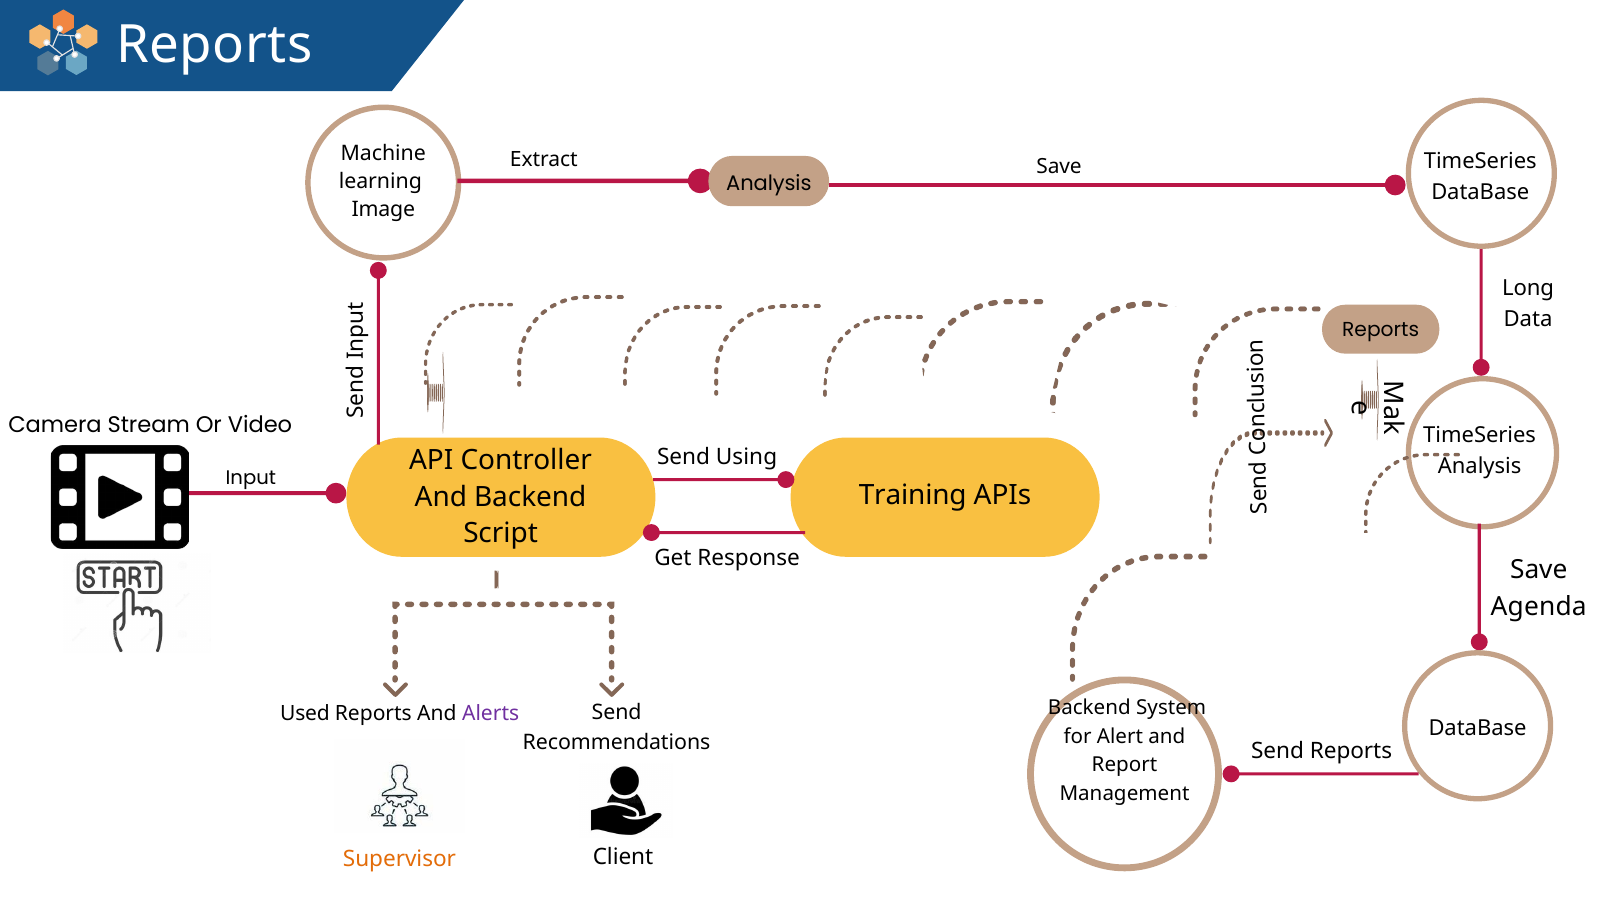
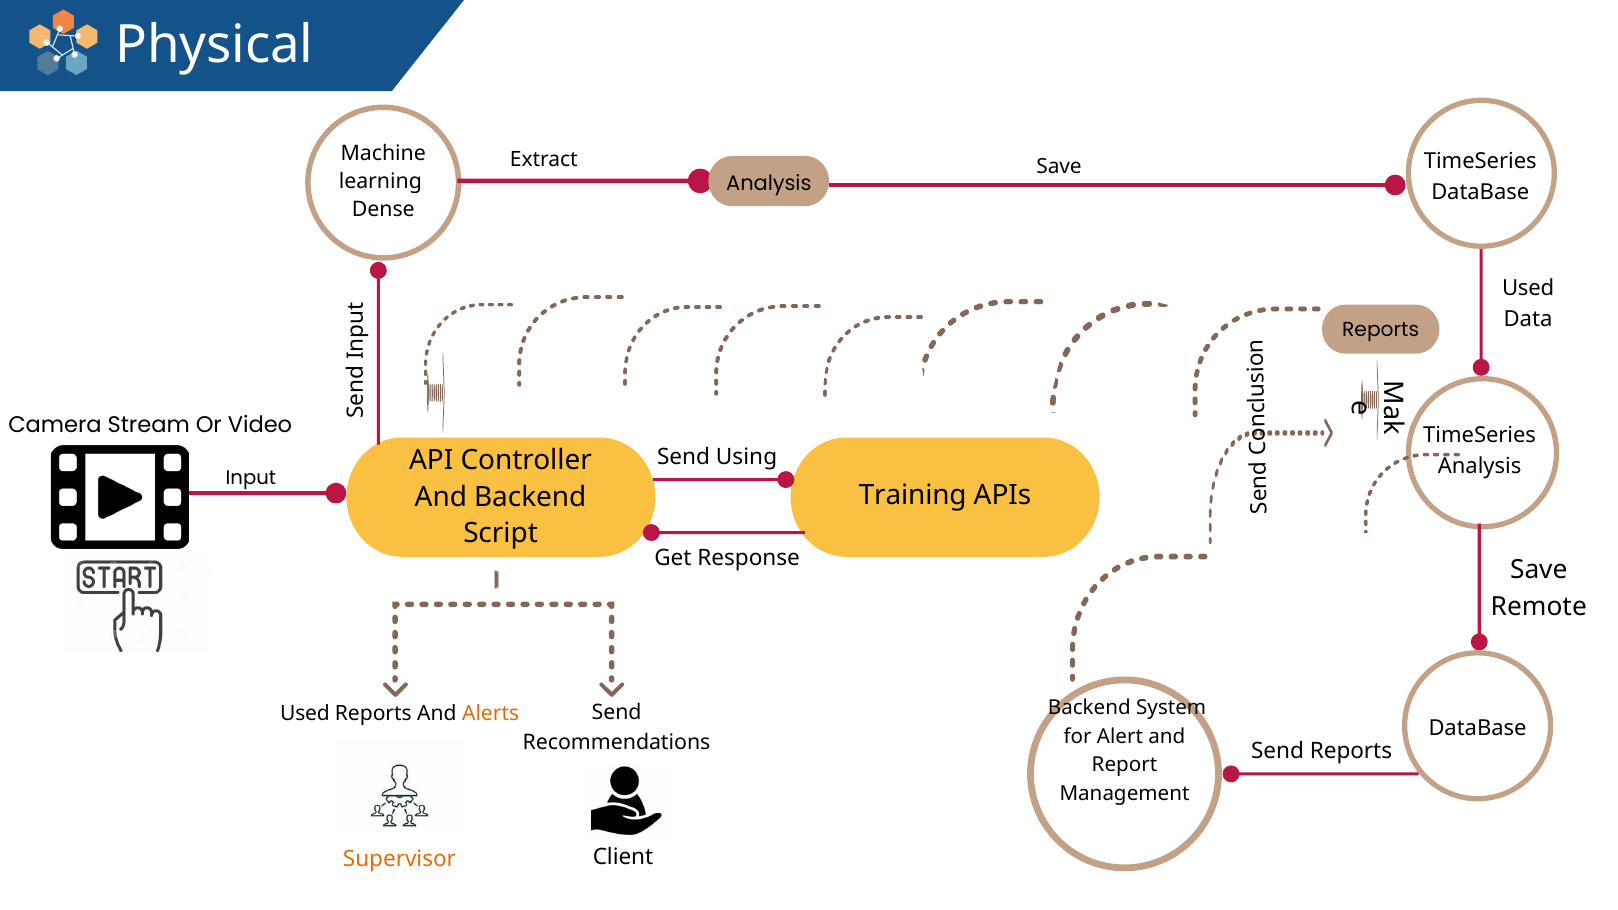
Reports: Reports -> Physical (215, 45)
Image: Image -> Dense (383, 210)
Long: Long -> Used (1528, 288)
Agenda: Agenda -> Remote (1539, 607)
Alerts colour: purple -> orange (491, 713)
